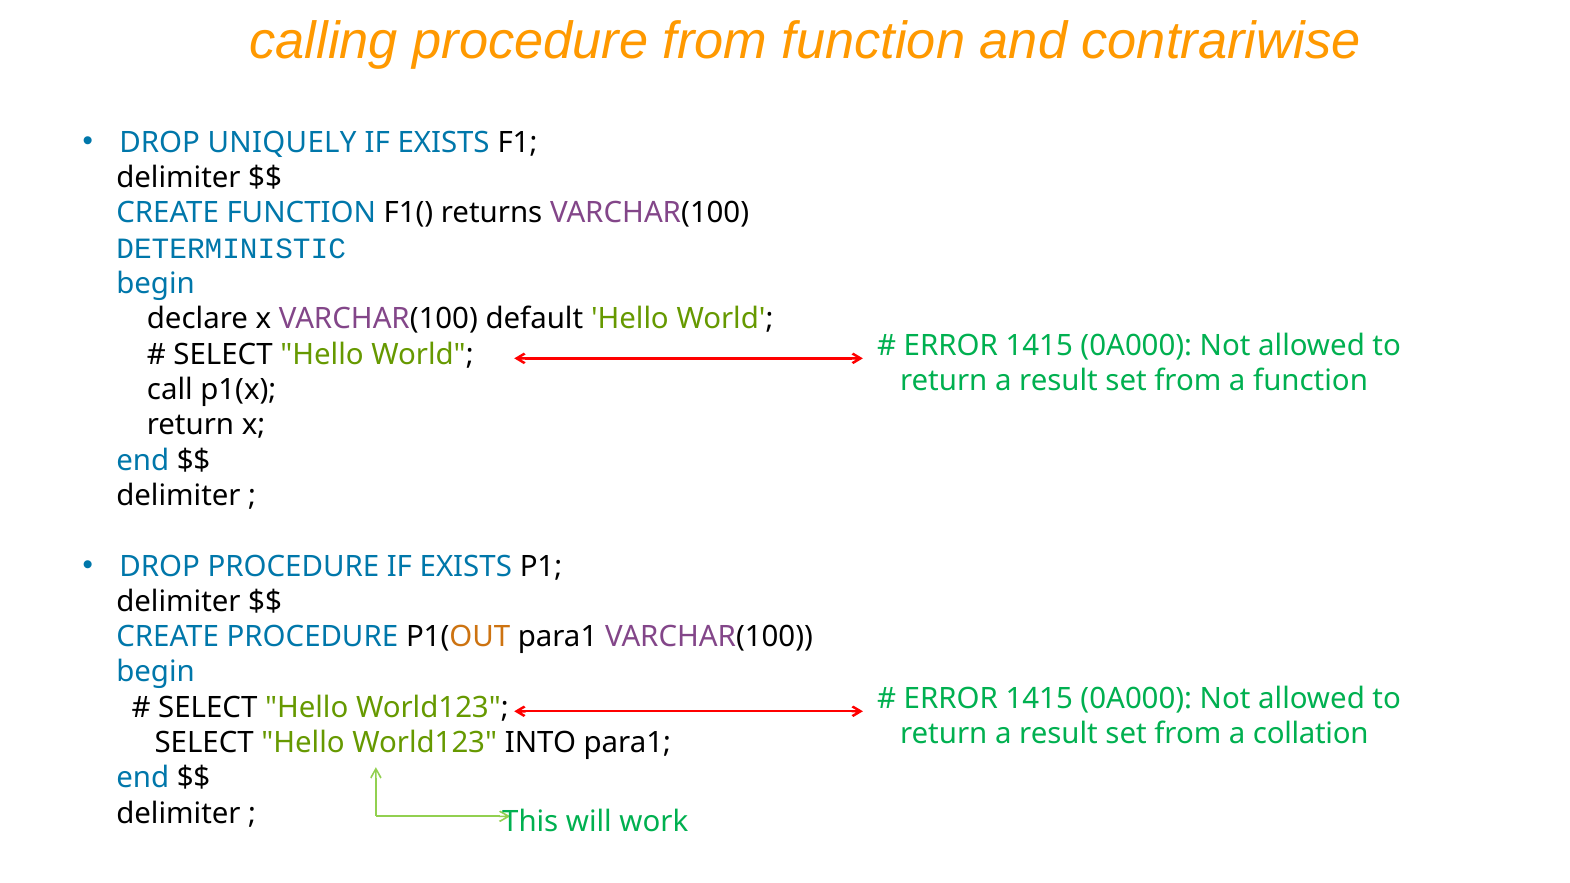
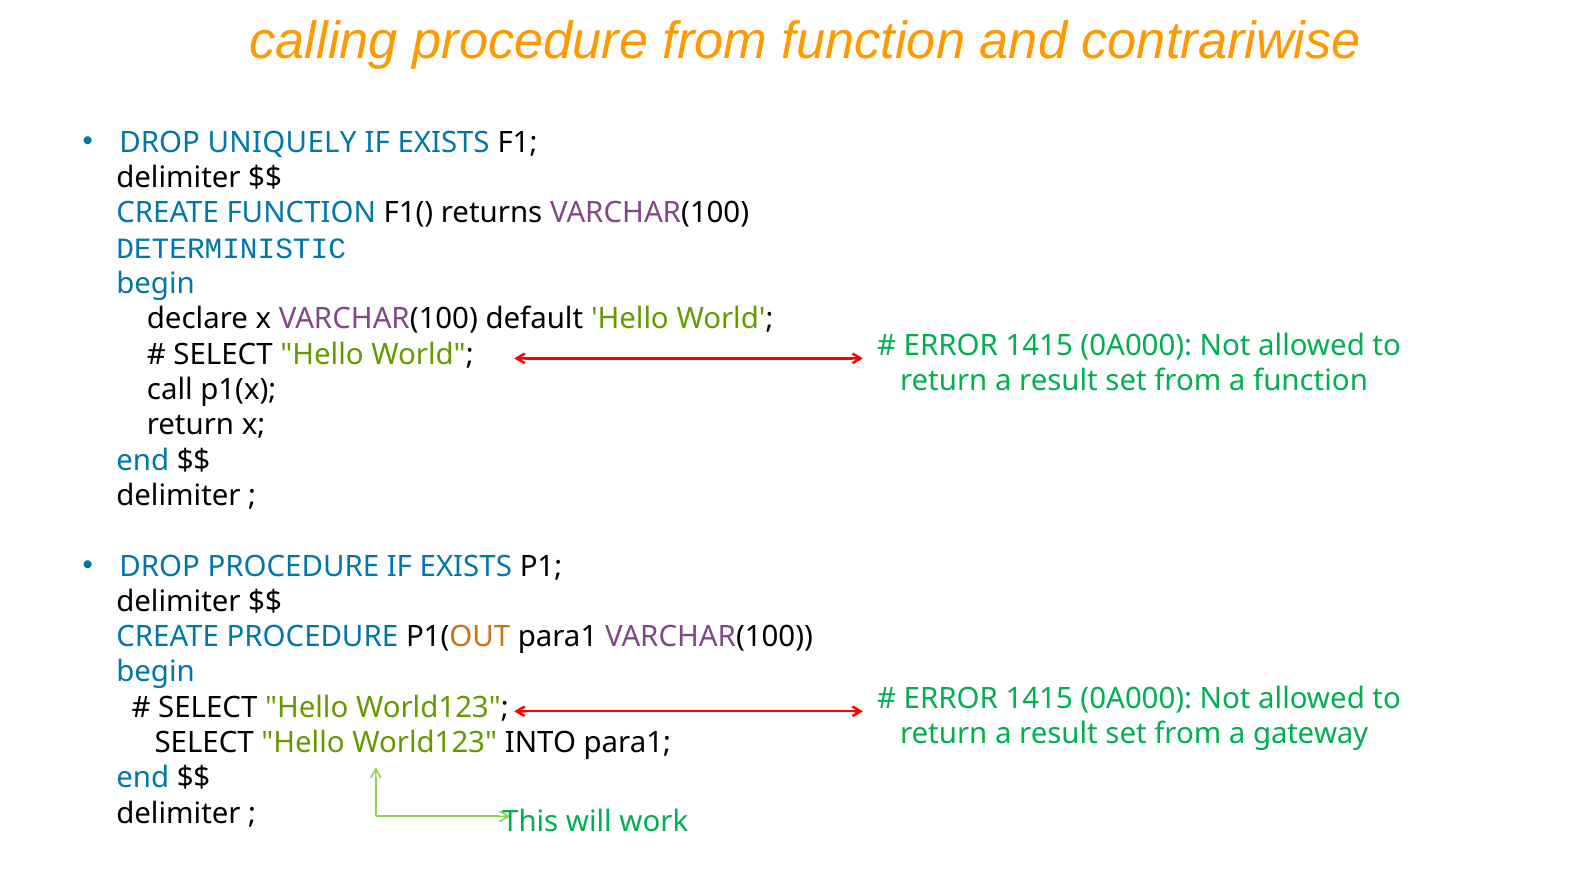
collation: collation -> gateway (1311, 734)
